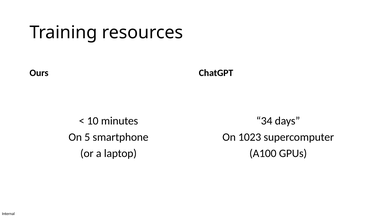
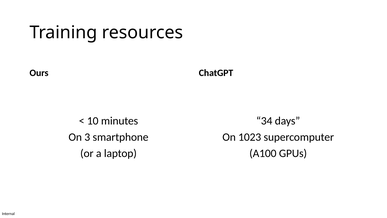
5: 5 -> 3 (87, 137)
